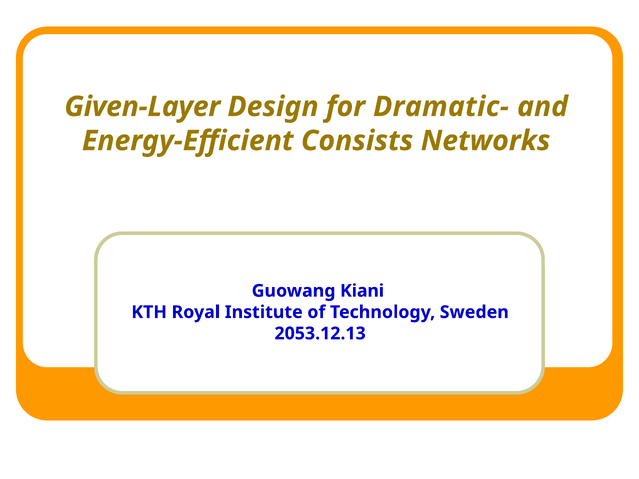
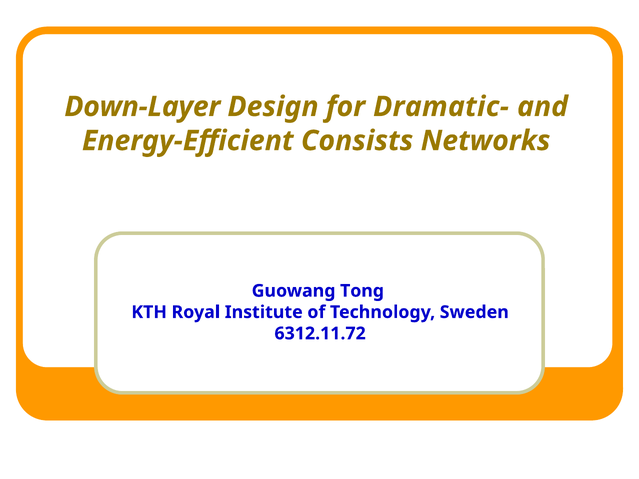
Given-Layer: Given-Layer -> Down-Layer (142, 107)
Kiani: Kiani -> Tong (362, 291)
2053.12.13: 2053.12.13 -> 6312.11.72 (320, 334)
